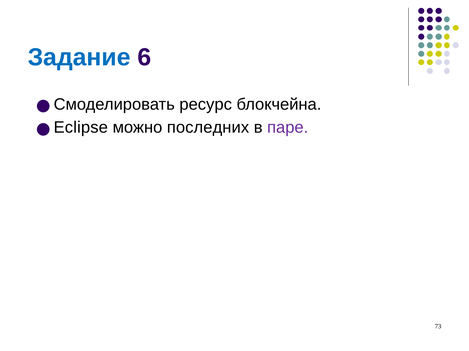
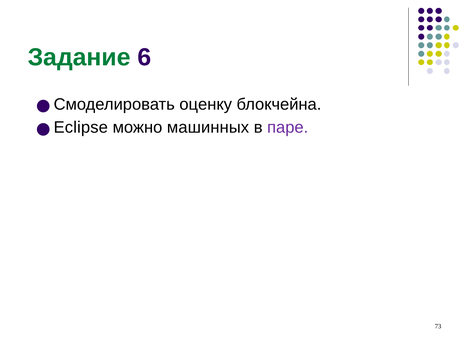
Задание colour: blue -> green (79, 57)
ресурс: ресурс -> оценку (206, 104)
последних: последних -> машинных (208, 128)
